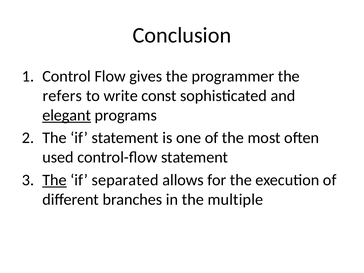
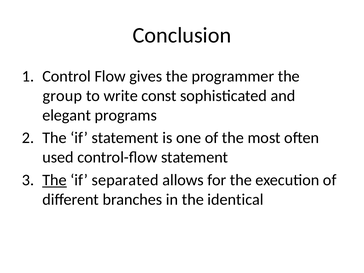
refers: refers -> group (62, 96)
elegant underline: present -> none (67, 115)
multiple: multiple -> identical (236, 199)
